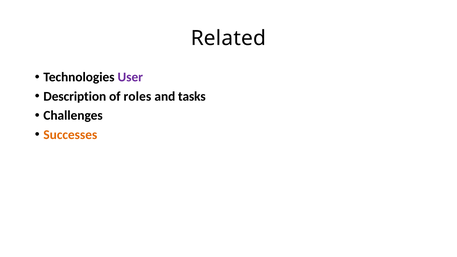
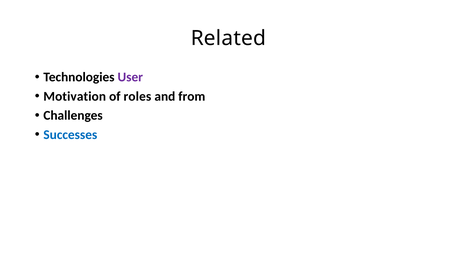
Description: Description -> Motivation (75, 96)
tasks: tasks -> from (192, 96)
Successes colour: orange -> blue (70, 135)
